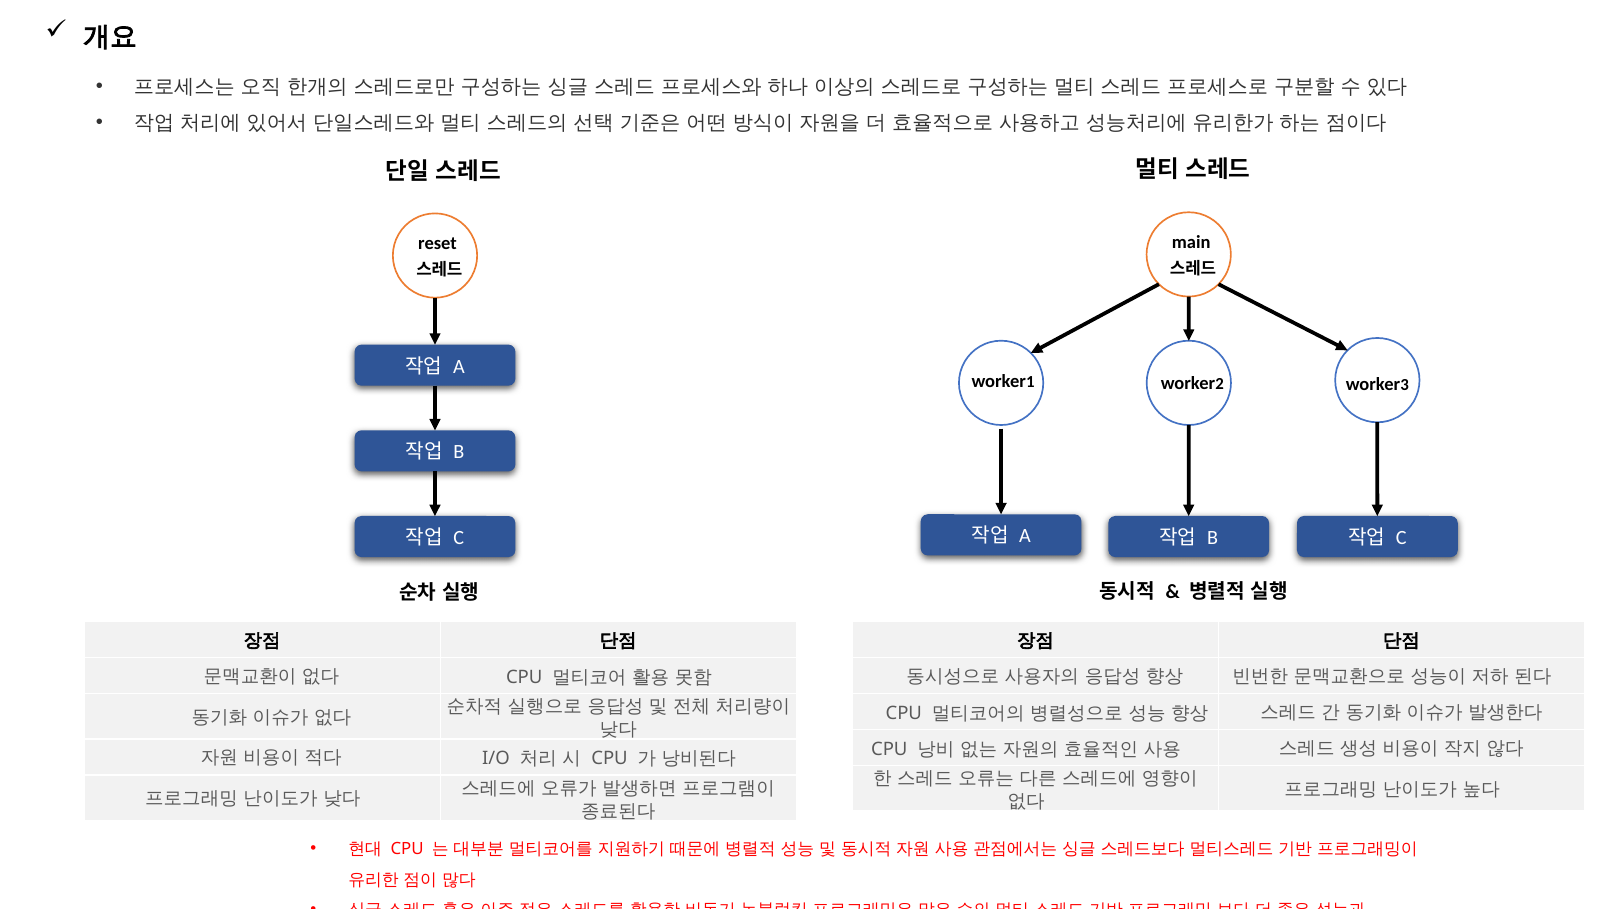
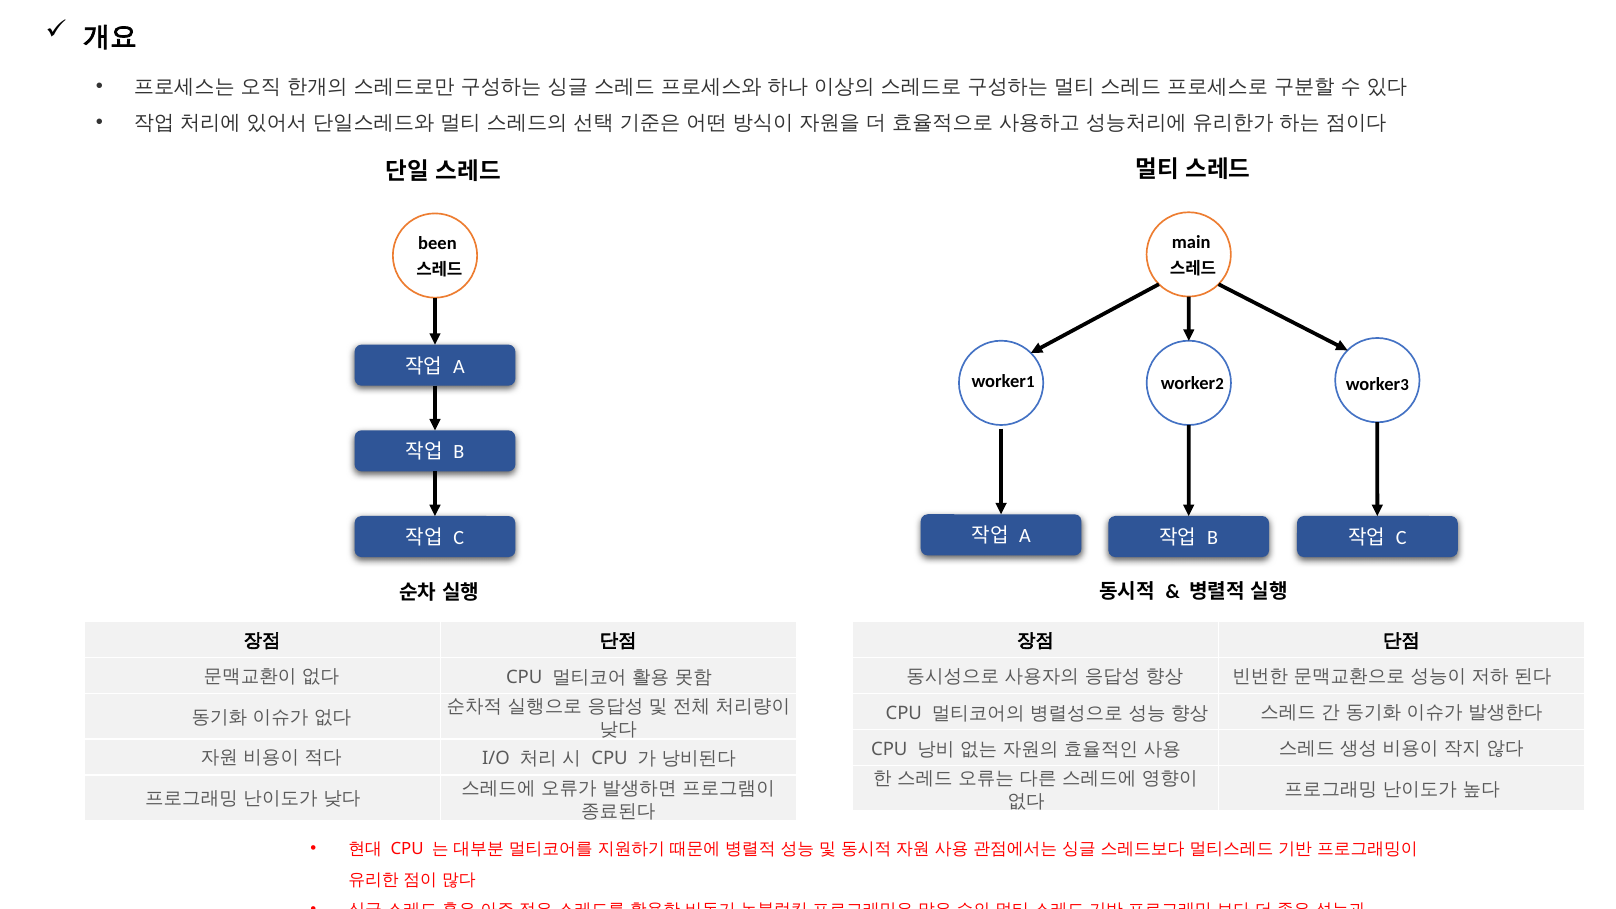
reset: reset -> been (437, 244)
